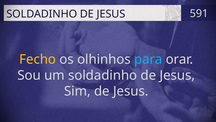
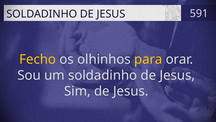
para colour: light blue -> yellow (148, 59)
